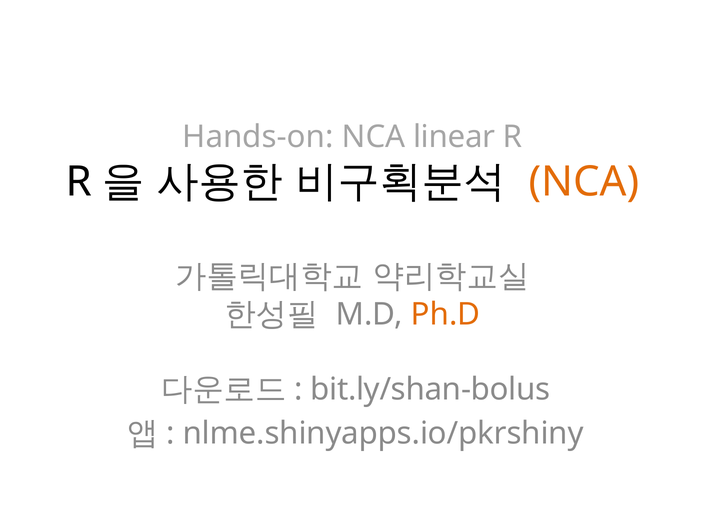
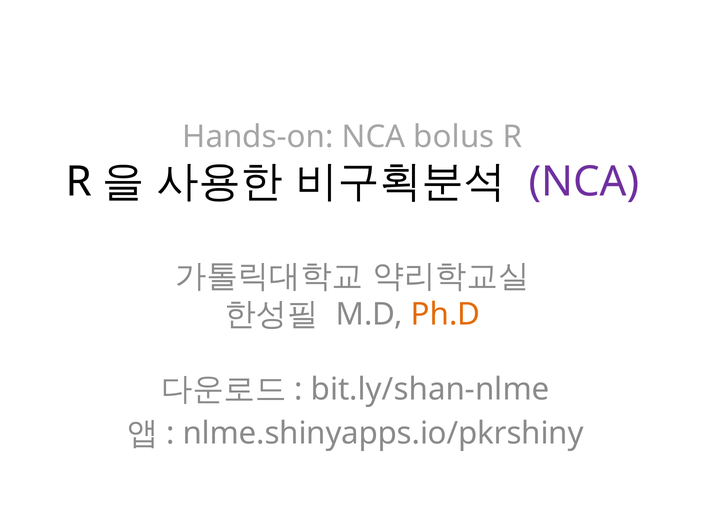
linear: linear -> bolus (454, 137)
NCA colour: orange -> purple (584, 182)
bit.ly/shan-bolus: bit.ly/shan-bolus -> bit.ly/shan-nlme (430, 389)
